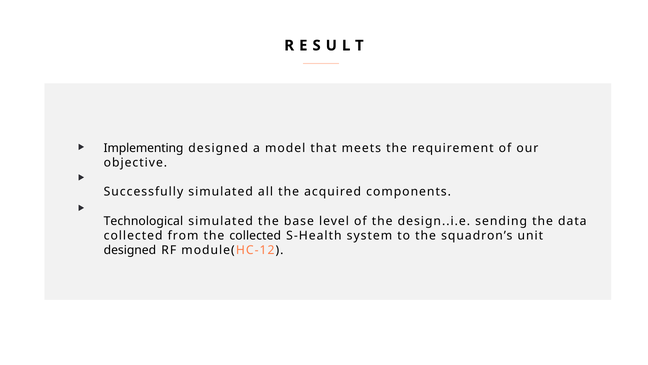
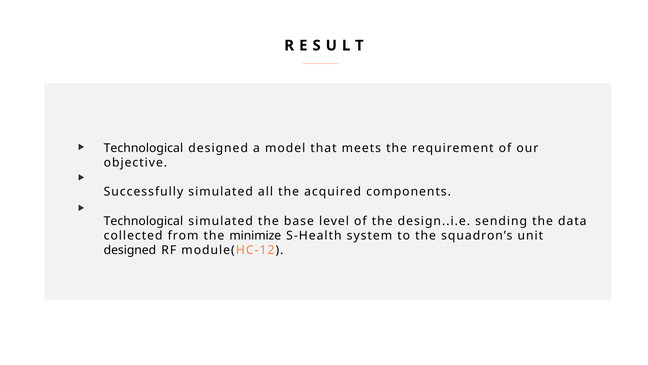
Implementing: Implementing -> Technological (143, 148)
the collected: collected -> minimize (255, 235)
